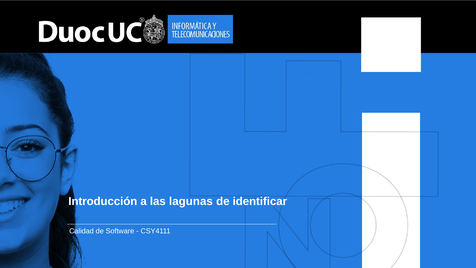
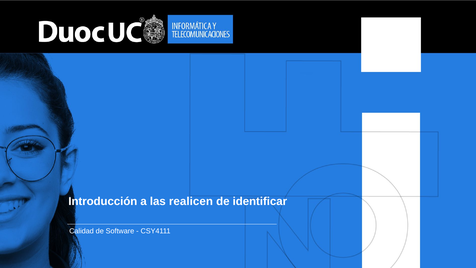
lagunas: lagunas -> realicen (191, 201)
